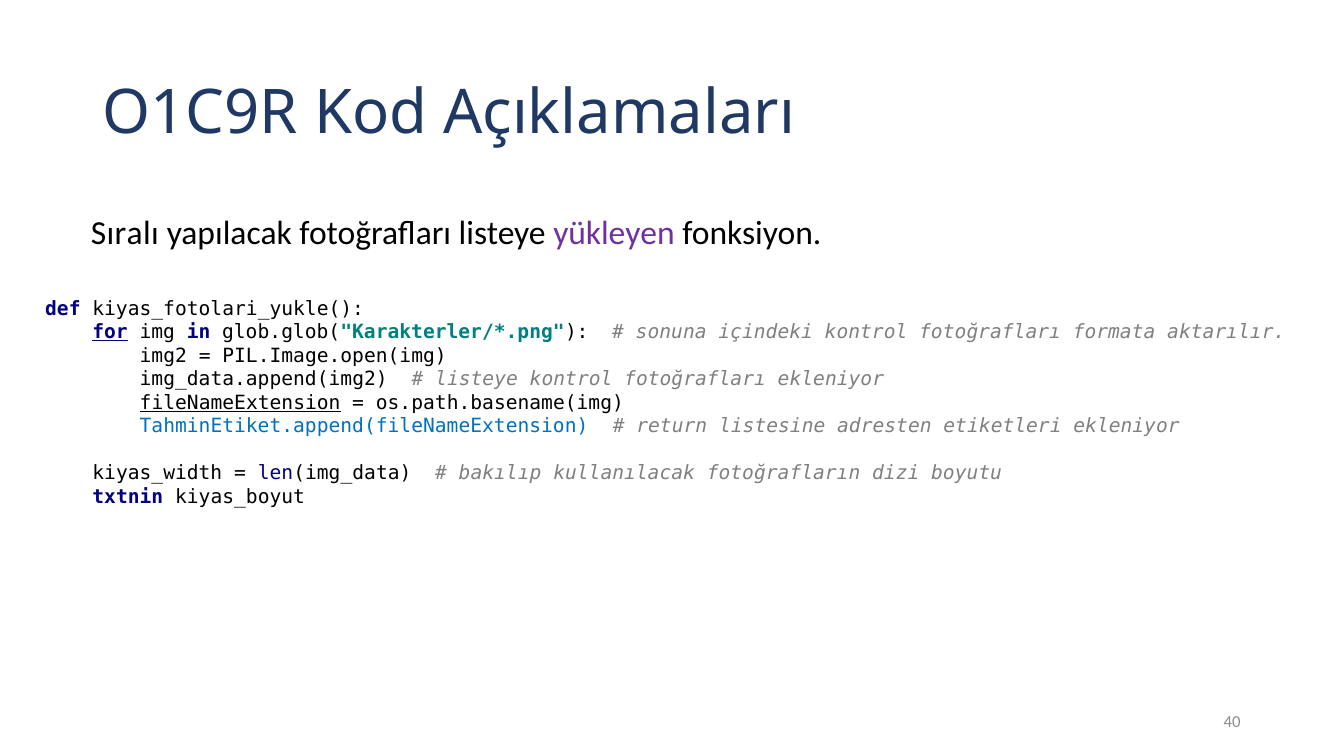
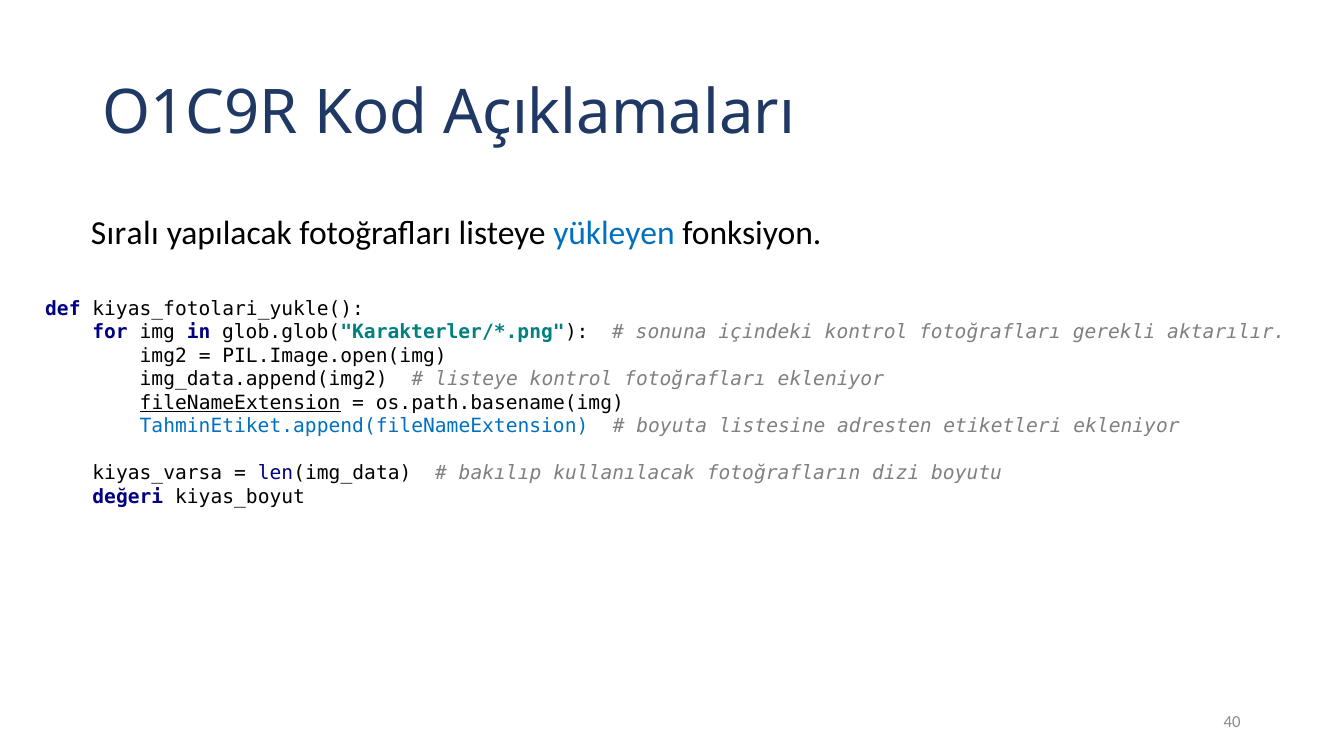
yükleyen colour: purple -> blue (614, 234)
for underline: present -> none (110, 332)
formata: formata -> gerekli (1114, 332)
return: return -> boyuta (672, 426)
kiyas_width: kiyas_width -> kiyas_varsa (157, 473)
txtnin: txtnin -> değeri (128, 497)
